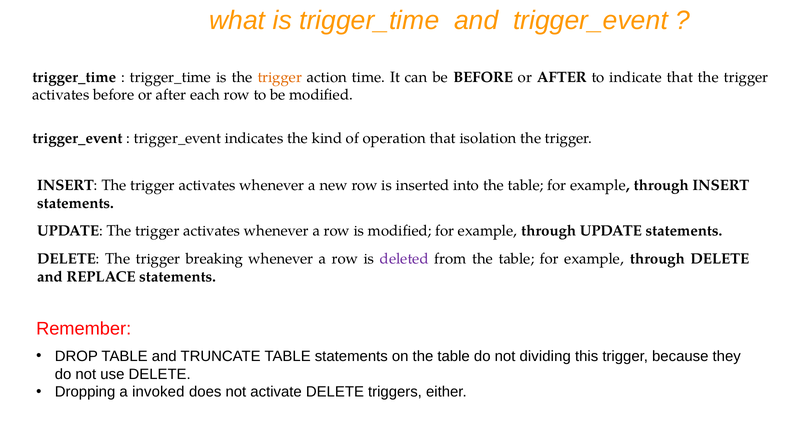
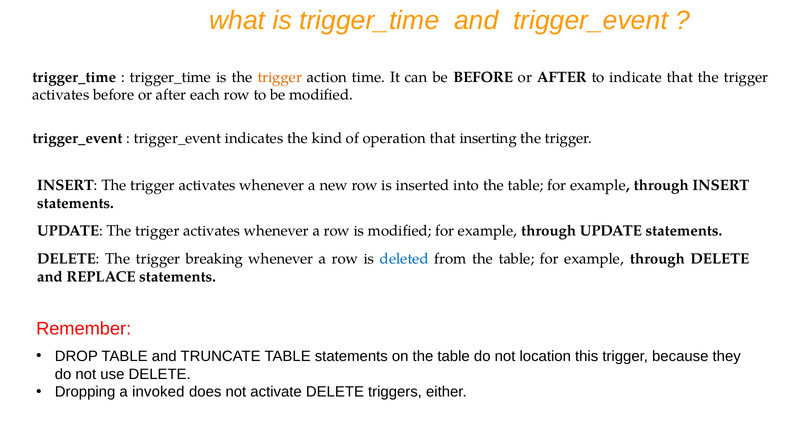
isolation: isolation -> inserting (488, 138)
deleted colour: purple -> blue (404, 259)
dividing: dividing -> location (545, 356)
